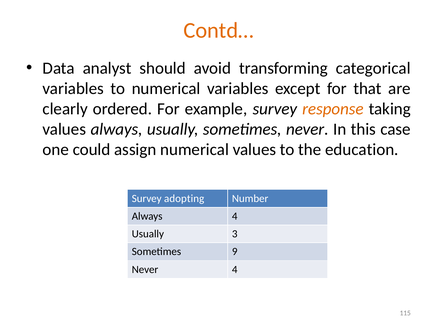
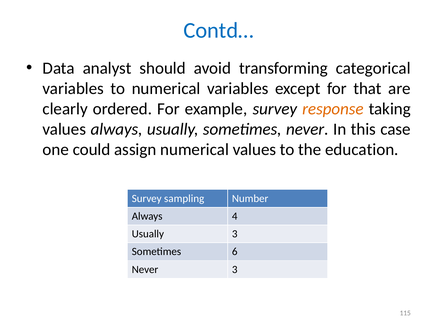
Contd… colour: orange -> blue (219, 30)
adopting: adopting -> sampling (184, 198)
9: 9 -> 6 (235, 252)
Never 4: 4 -> 3 (235, 269)
